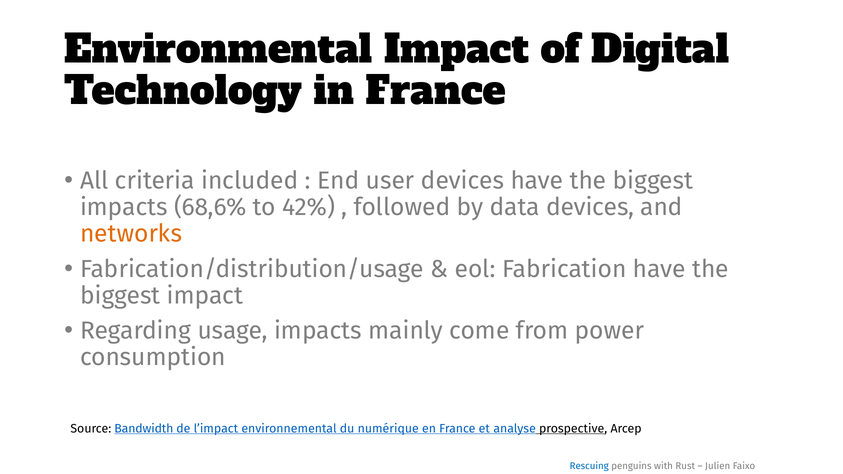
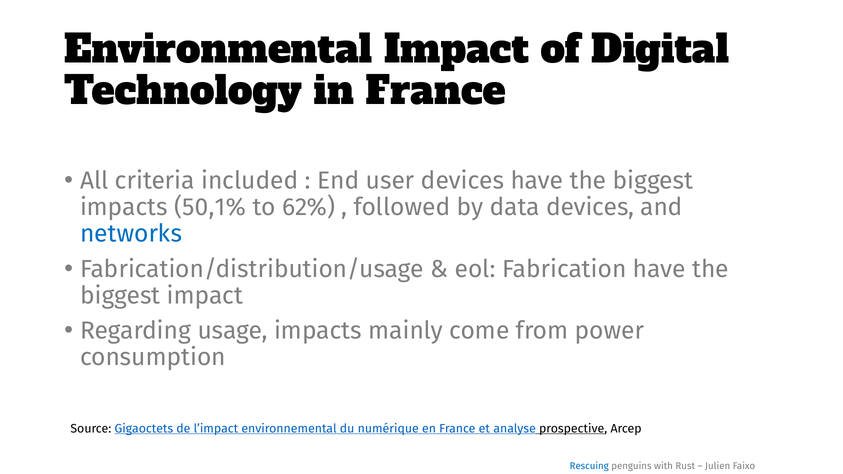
68,6%: 68,6% -> 50,1% (210, 207)
42%: 42% -> 62% (309, 207)
networks colour: orange -> blue (131, 234)
Bandwidth: Bandwidth -> Gigaoctets (144, 429)
